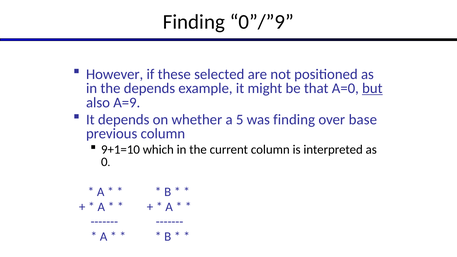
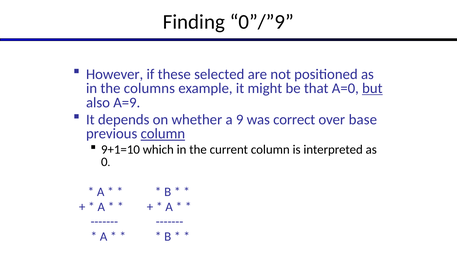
the depends: depends -> columns (149, 88)
5: 5 -> 9 (240, 120)
was finding: finding -> correct (294, 120)
column underline: none -> present (163, 134)
